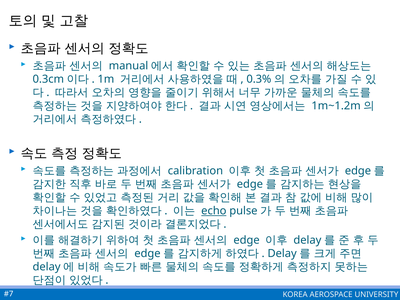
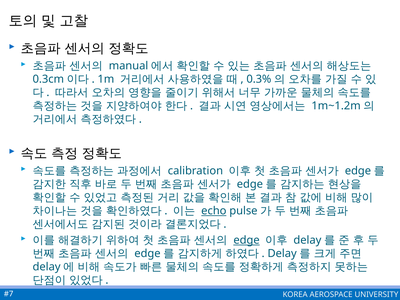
edge underline: none -> present (247, 240)
